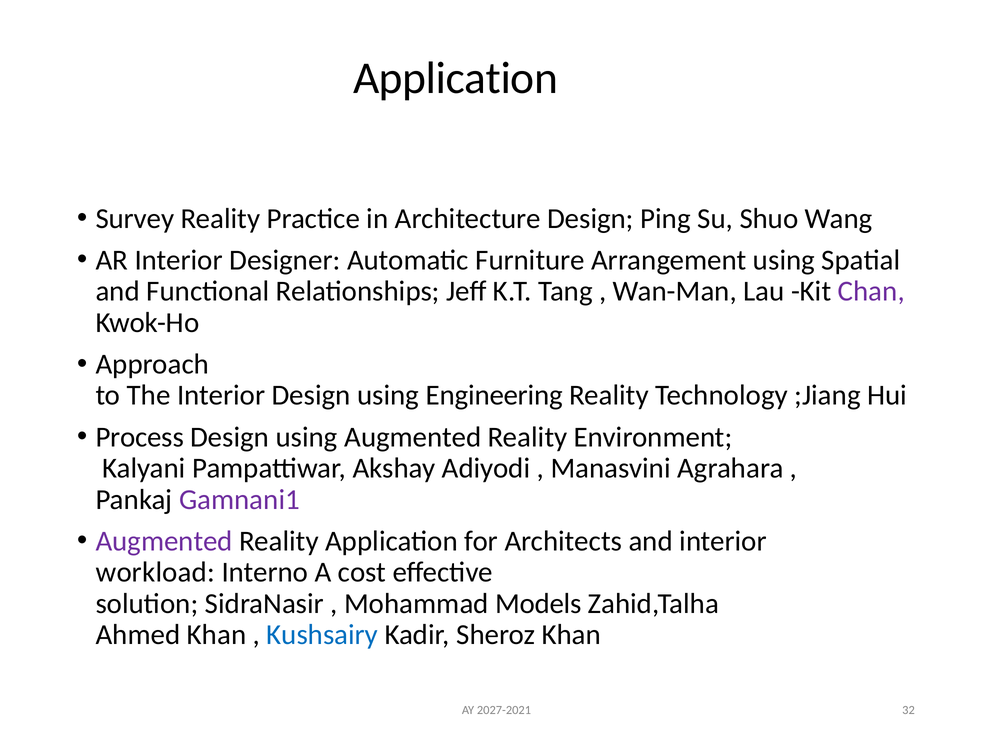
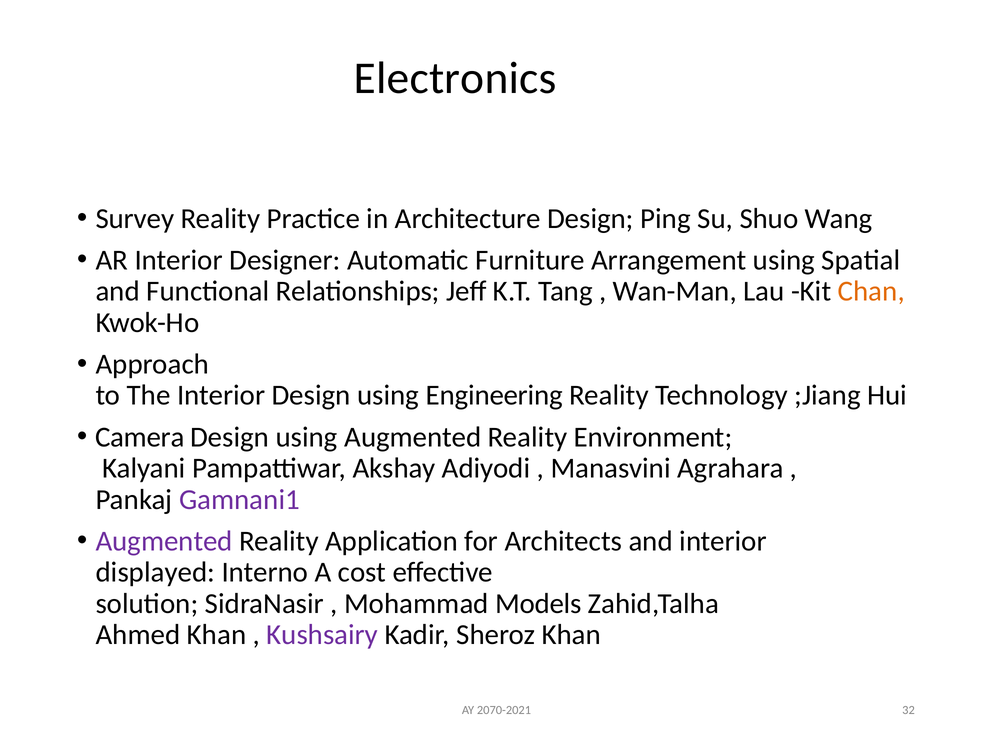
Application: Application -> Electronics (455, 78)
Chan colour: purple -> orange (871, 292)
Process: Process -> Camera (140, 437)
workload: workload -> displayed (155, 573)
Kushsairy colour: blue -> purple (322, 635)
2027-2021: 2027-2021 -> 2070-2021 (504, 711)
